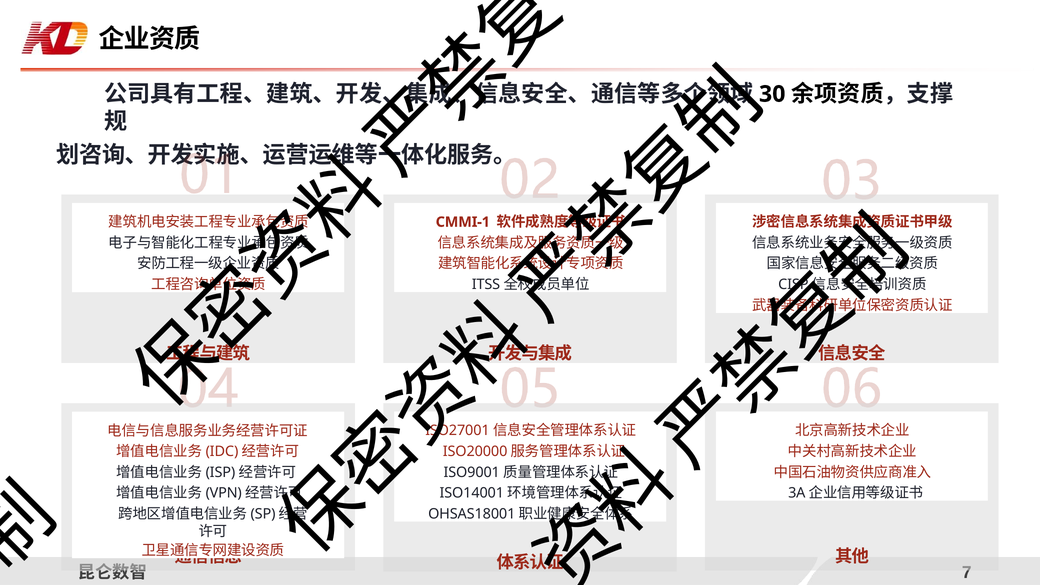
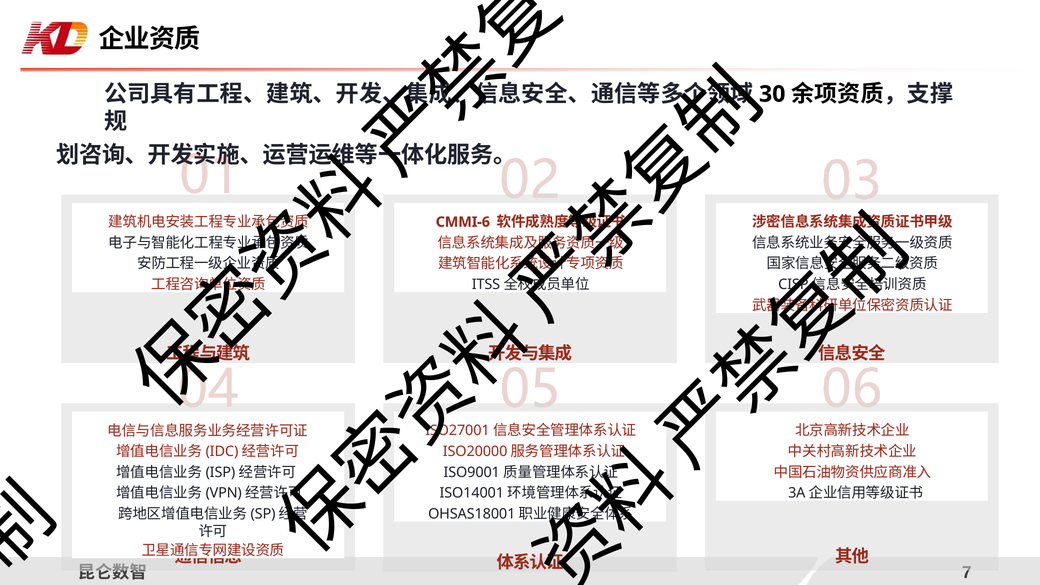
CMMI-1: CMMI-1 -> CMMI-6 (463, 222)
